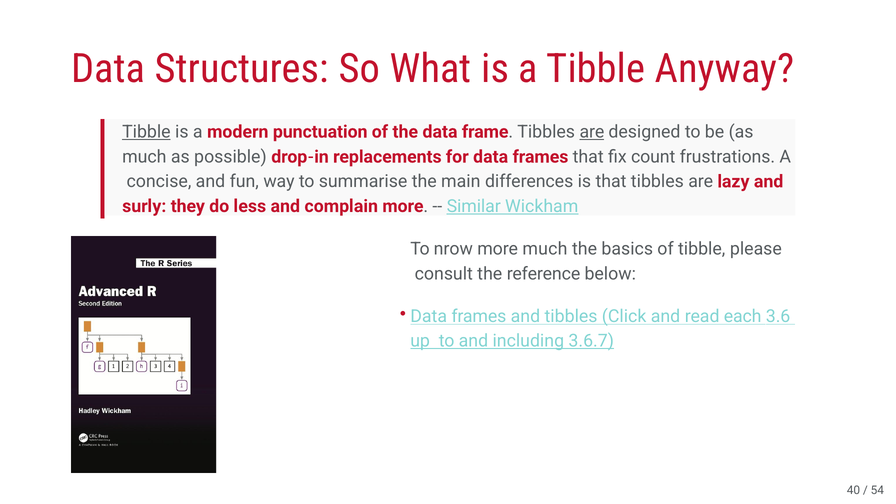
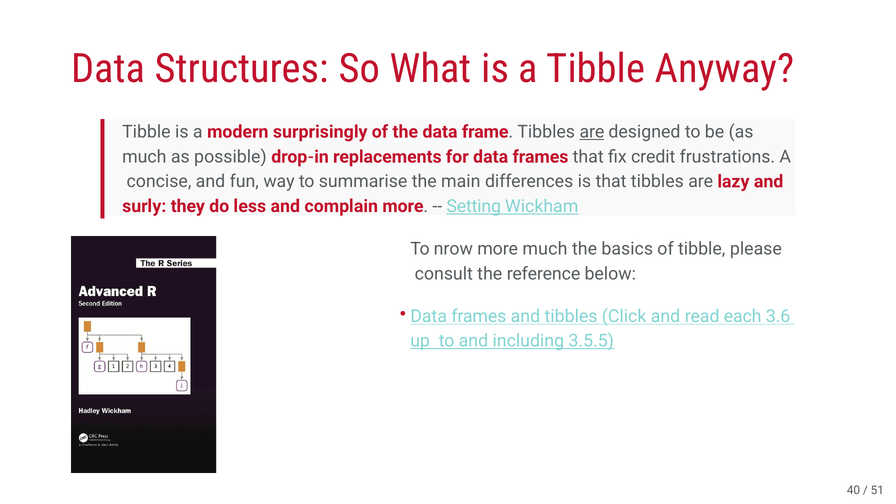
Tibble underline: present -> none (146, 132)
punctuation: punctuation -> surprisingly (320, 132)
count: count -> credit (653, 157)
Similar: Similar -> Setting (474, 206)
3.6.7: 3.6.7 -> 3.5.5 (591, 341)
54: 54 -> 51 (877, 491)
